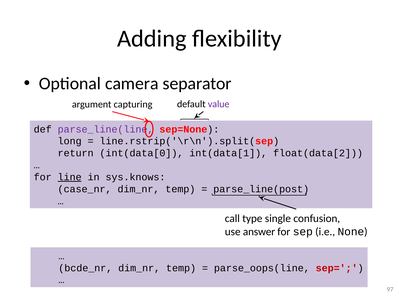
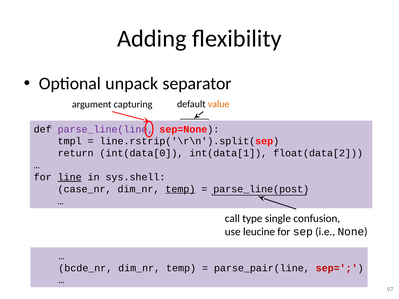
camera: camera -> unpack (132, 84)
value colour: purple -> orange (219, 104)
long: long -> tmpl (70, 141)
sys.knows: sys.knows -> sys.shell (135, 177)
temp underline: none -> present (180, 189)
answer: answer -> leucine (259, 232)
parse_oops(line: parse_oops(line -> parse_pair(line (262, 268)
